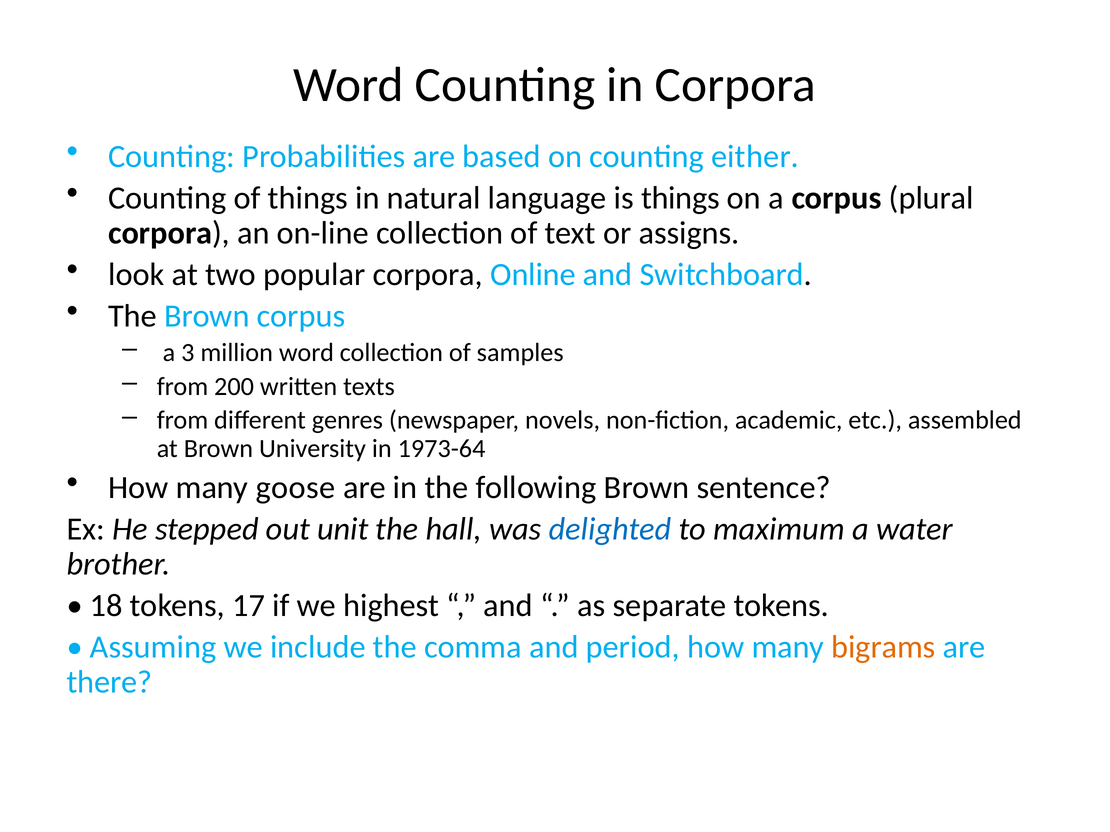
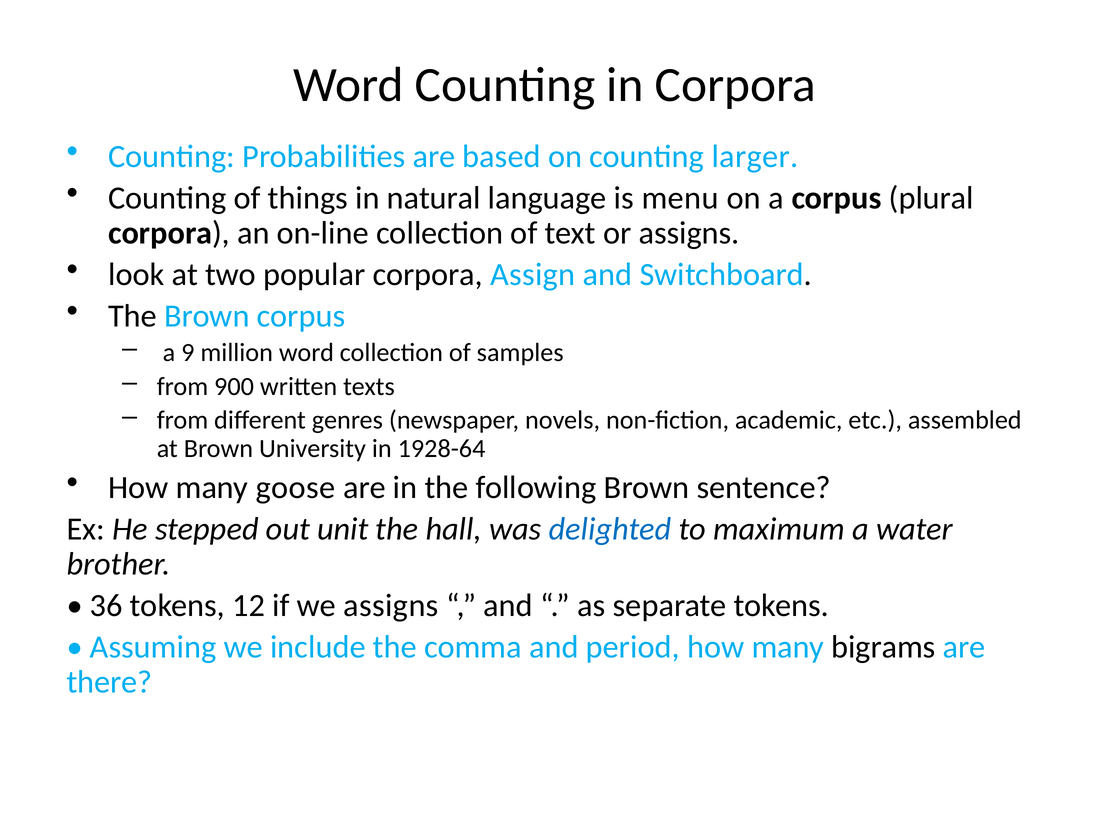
either: either -> larger (755, 157)
is things: things -> menu (680, 198)
Online: Online -> Assign (533, 275)
3: 3 -> 9 (188, 353)
200: 200 -> 900 (234, 387)
1973-64: 1973-64 -> 1928-64 (442, 449)
18: 18 -> 36 (106, 606)
17: 17 -> 12 (249, 606)
we highest: highest -> assigns (391, 606)
bigrams colour: orange -> black (883, 648)
